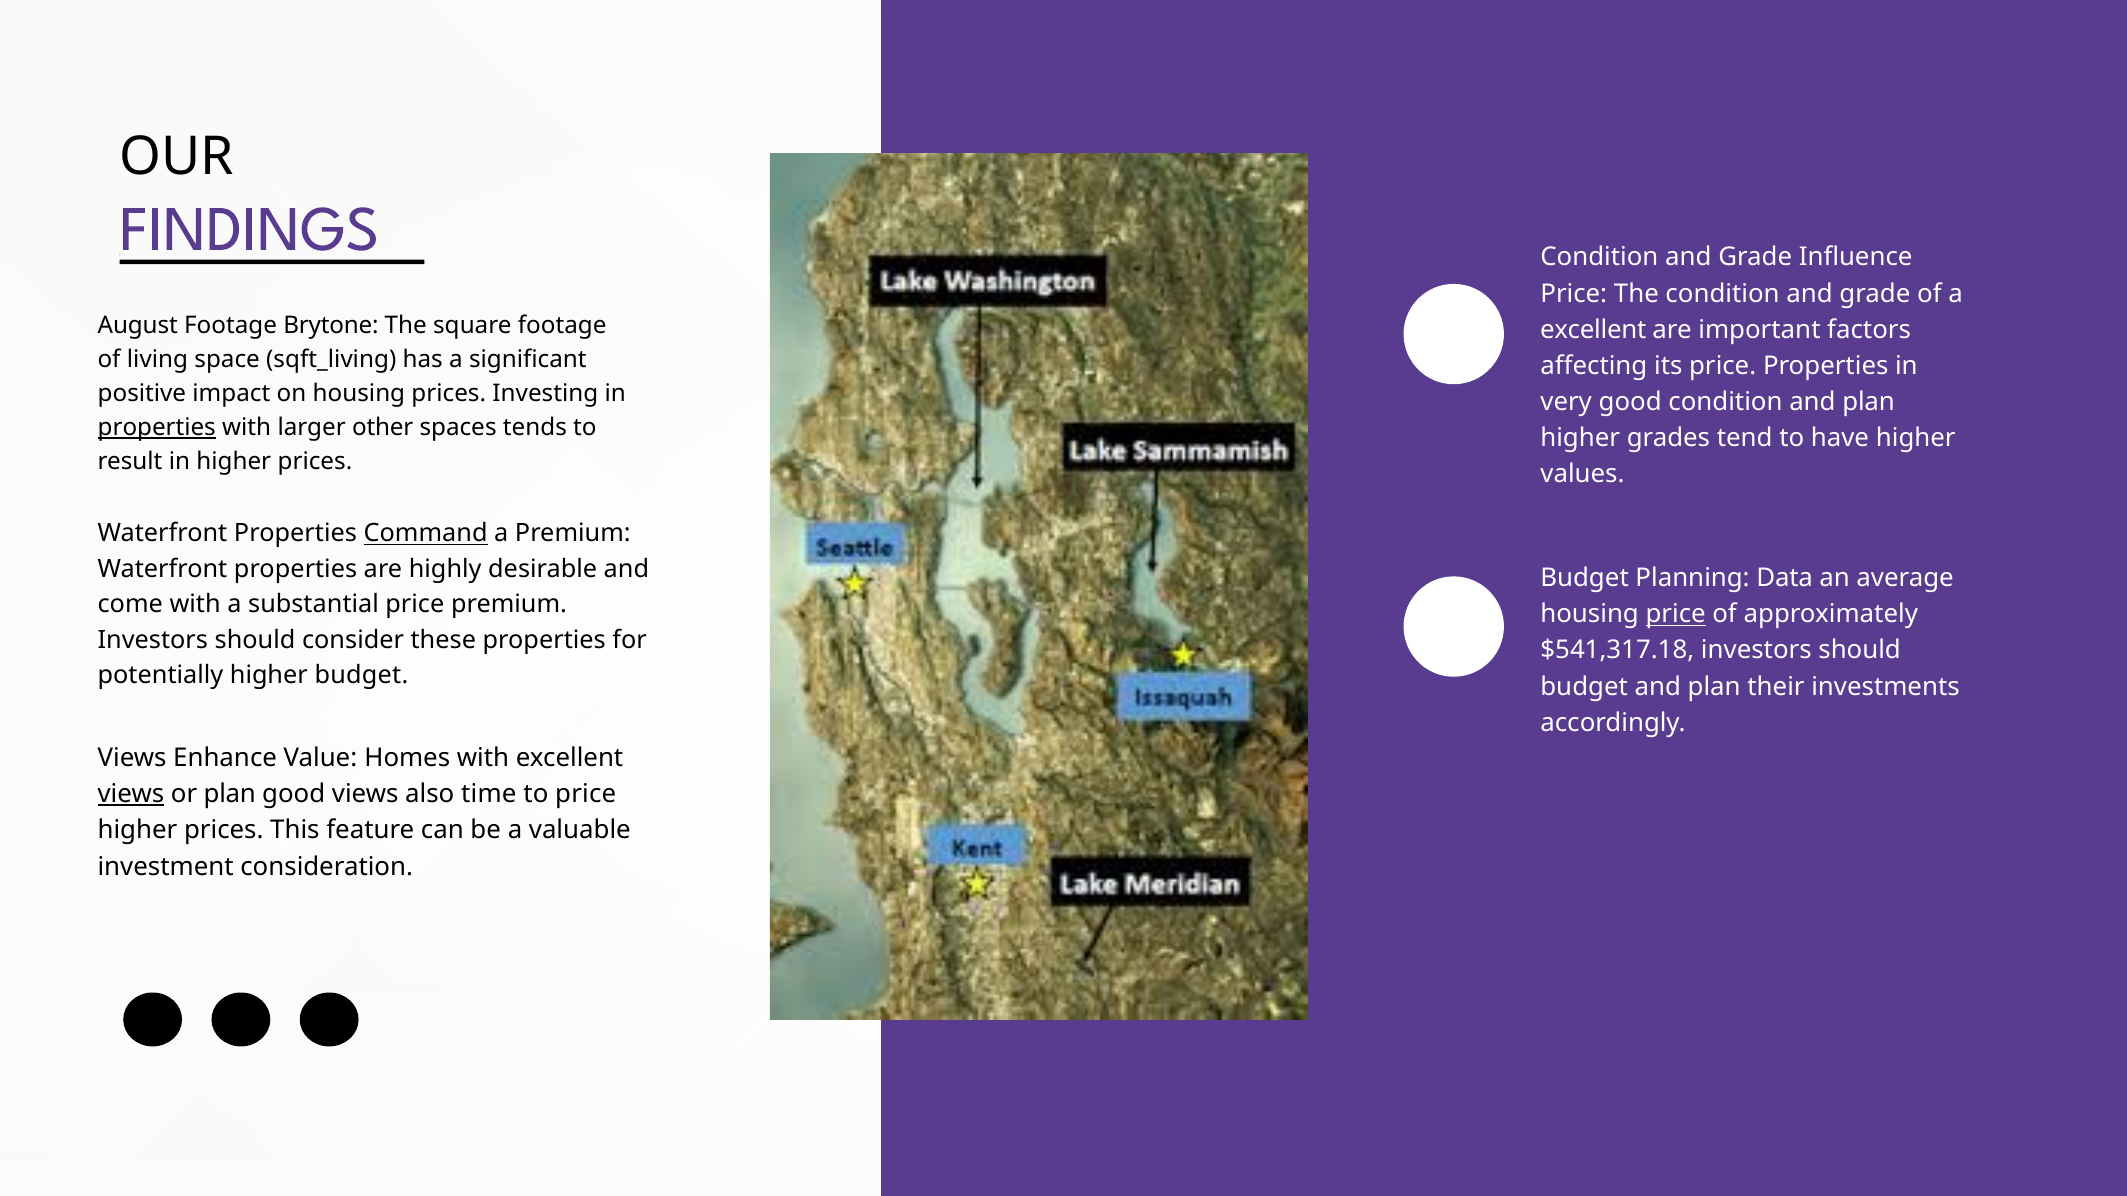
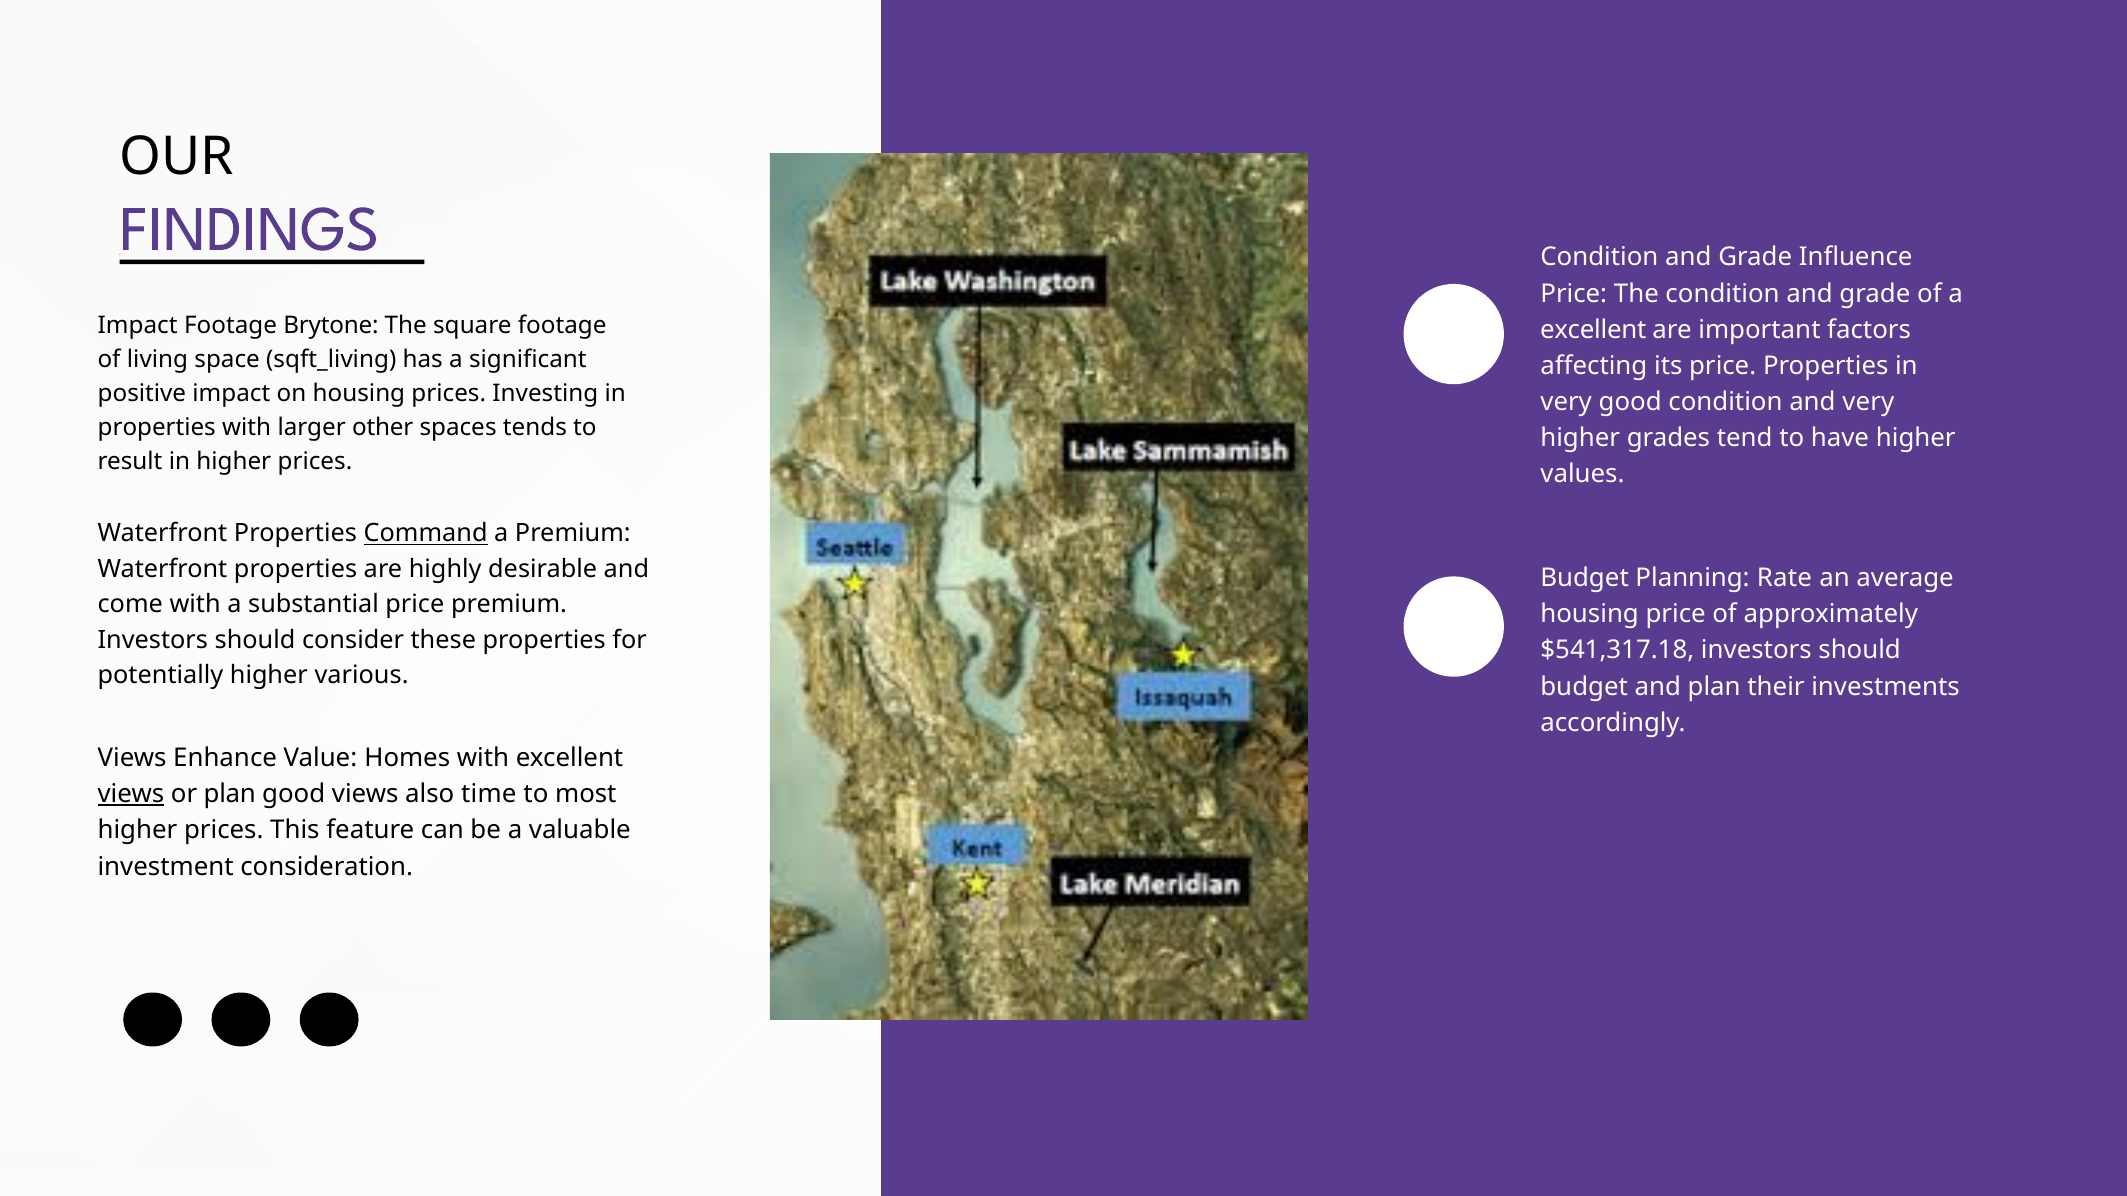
August: August -> Impact (138, 326)
condition and plan: plan -> very (1868, 402)
properties underline: present -> none (157, 428)
Data: Data -> Rate (1784, 578)
price underline: present -> none (1676, 614)
higher budget: budget -> various (362, 676)
to price: price -> most (586, 794)
